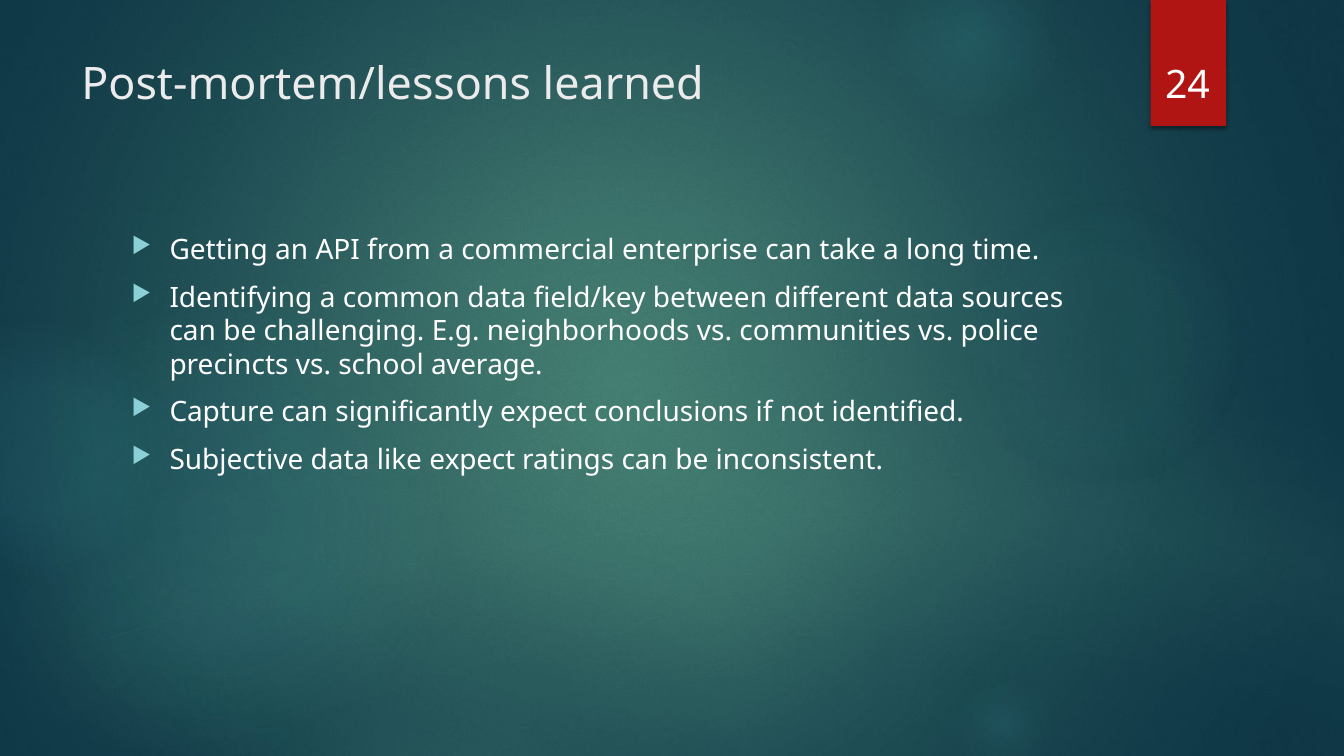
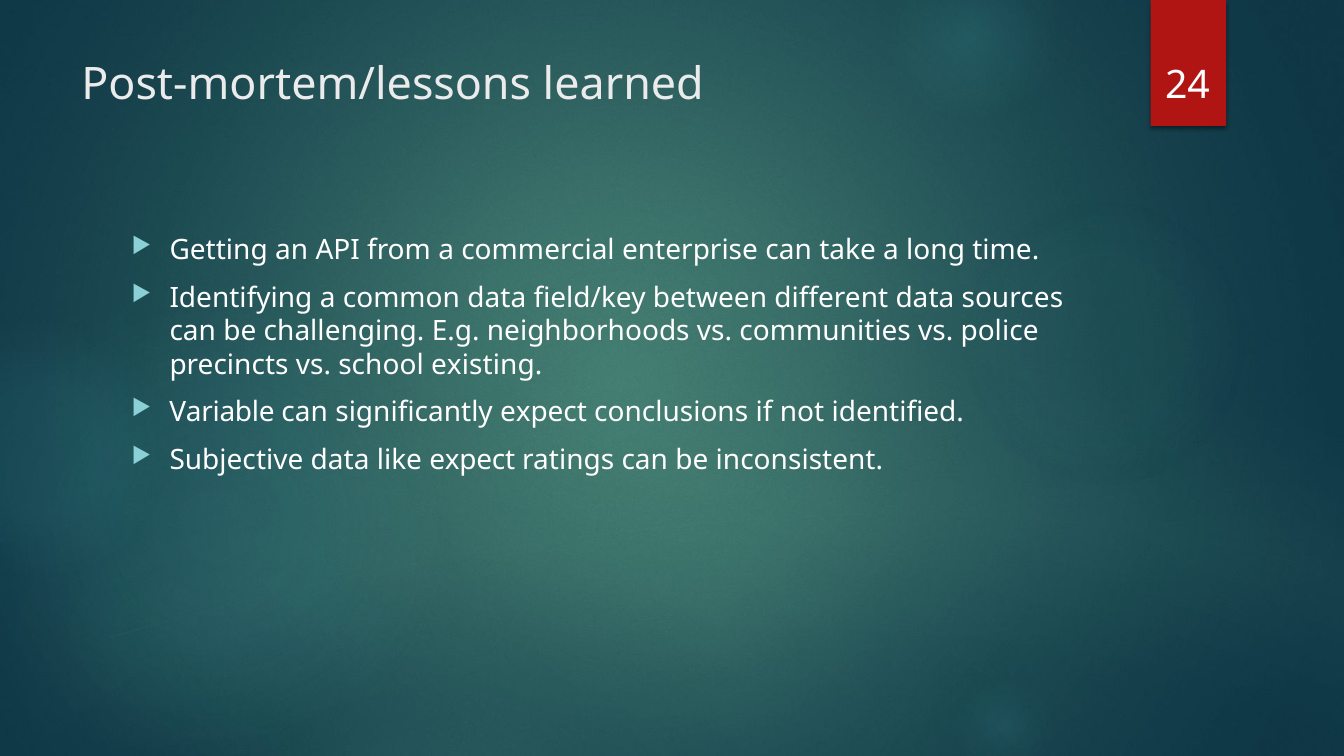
average: average -> existing (487, 365)
Capture: Capture -> Variable (222, 413)
